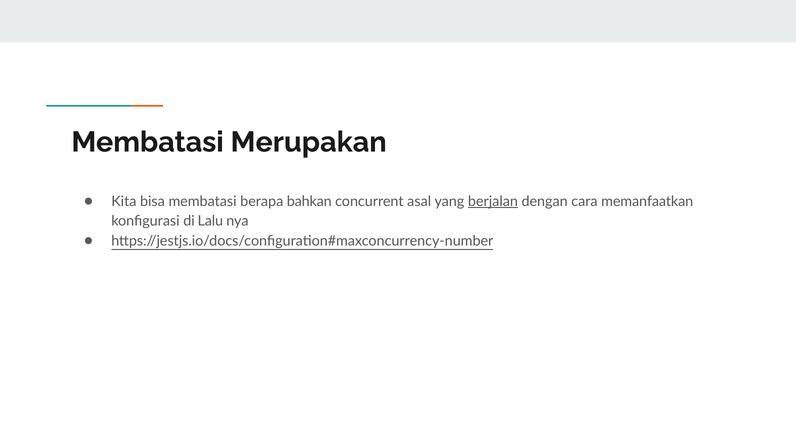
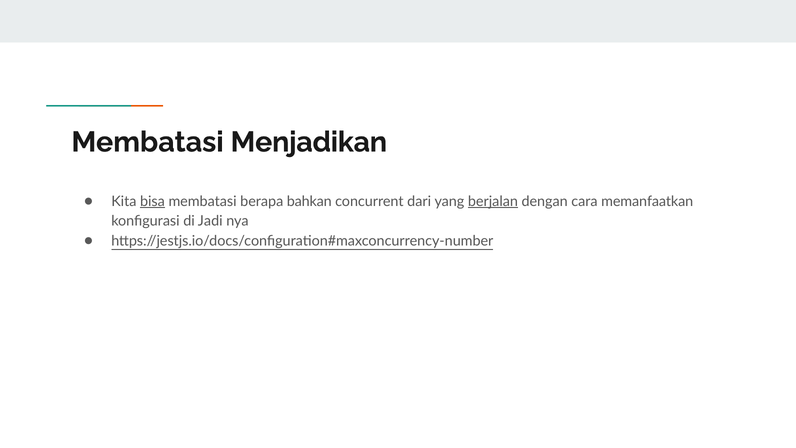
Merupakan: Merupakan -> Menjadikan (309, 142)
bisa underline: none -> present (152, 201)
asal: asal -> dari (419, 201)
Lalu: Lalu -> Jadi (210, 221)
